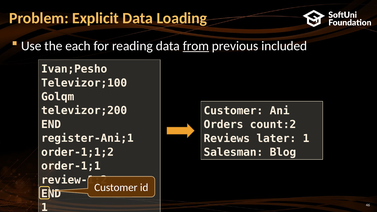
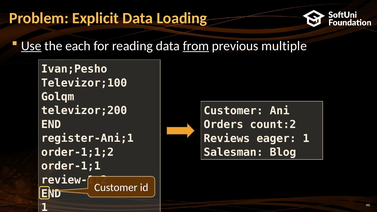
Use underline: none -> present (31, 46)
included: included -> multiple (284, 46)
later: later -> eager (276, 138)
